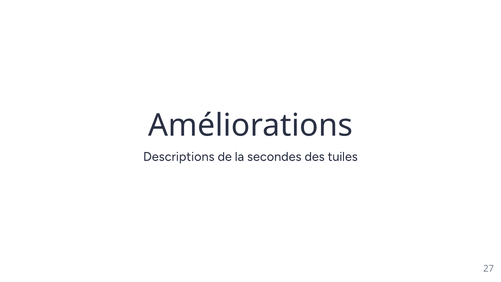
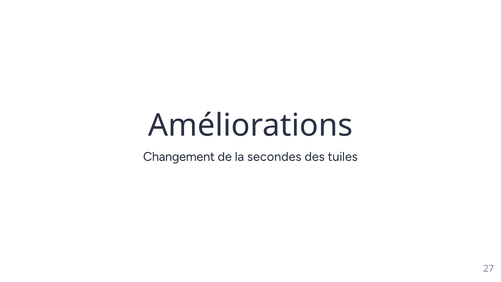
Descriptions: Descriptions -> Changement (179, 157)
